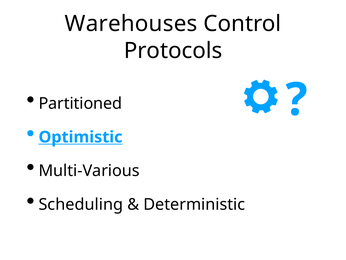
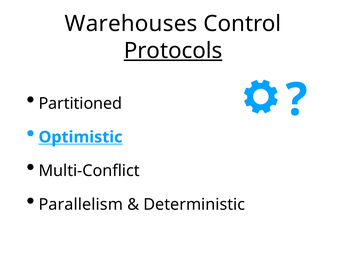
Protocols underline: none -> present (173, 51)
Multi-Various: Multi-Various -> Multi-Conflict (89, 171)
Scheduling: Scheduling -> Parallelism (81, 204)
